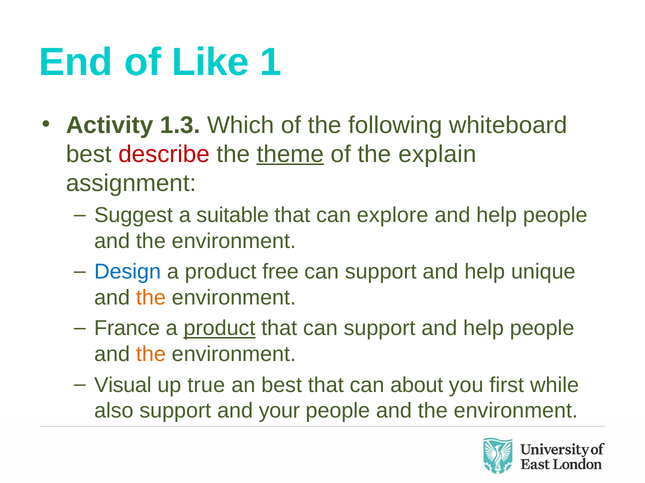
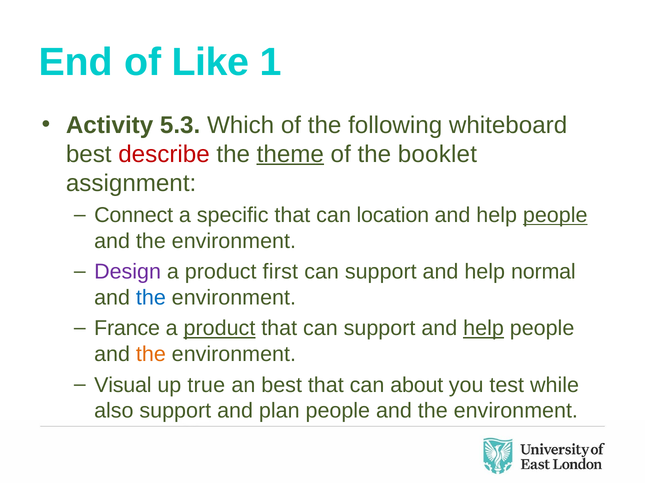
1.3: 1.3 -> 5.3 (180, 125)
explain: explain -> booklet (437, 154)
Suggest: Suggest -> Connect (134, 216)
suitable: suitable -> specific (233, 216)
explore: explore -> location (393, 216)
people underline: none -> present (555, 216)
Design colour: blue -> purple (128, 272)
free: free -> first (280, 272)
unique: unique -> normal (543, 272)
the colour: orange -> blue (151, 298)
help underline: none -> present (484, 329)
first: first -> test (507, 386)
your: your -> plan (279, 411)
